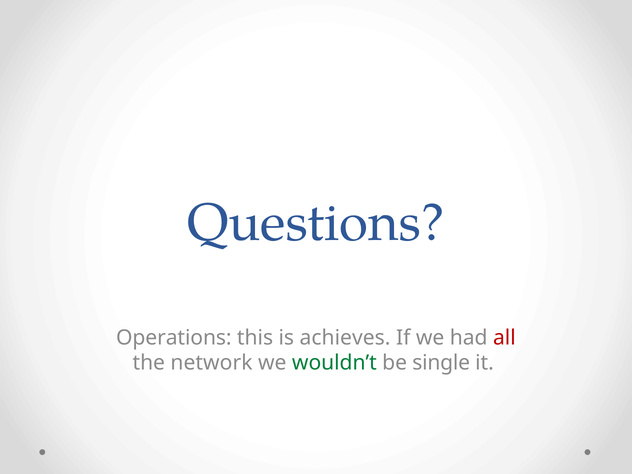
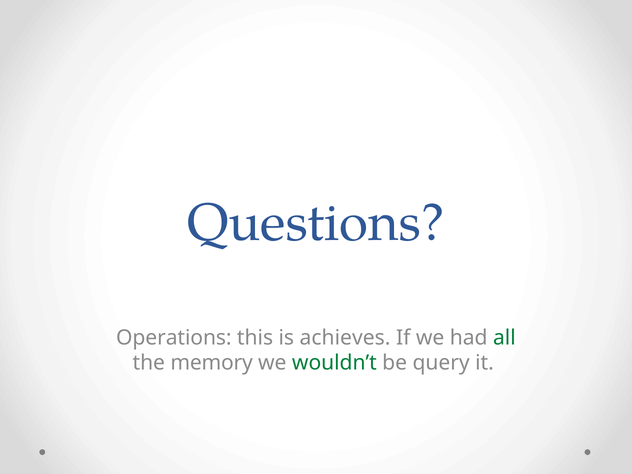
all colour: red -> green (504, 338)
network: network -> memory (212, 363)
single: single -> query (441, 363)
